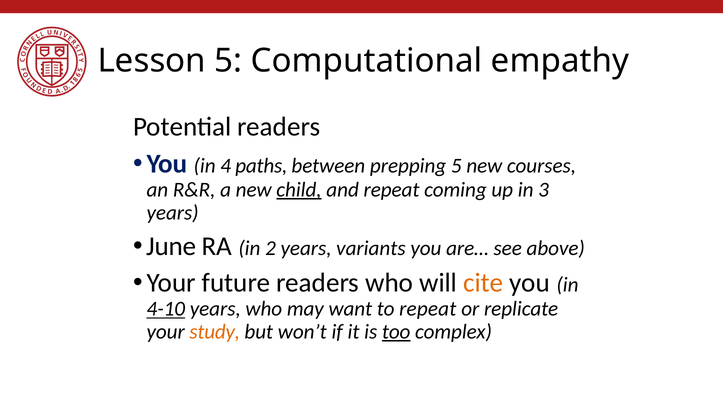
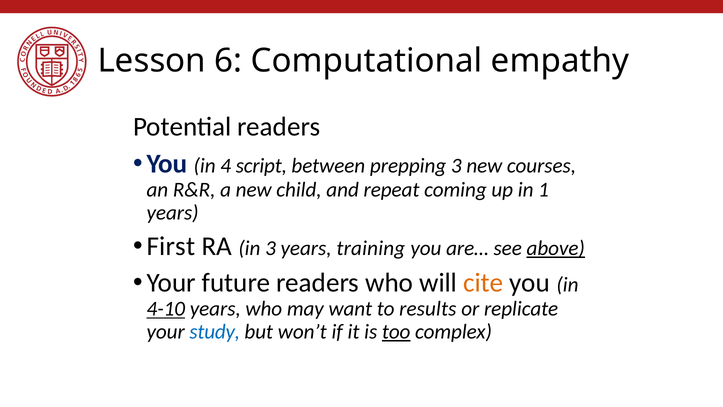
Lesson 5: 5 -> 6 (228, 61)
paths: paths -> script (261, 166)
prepping 5: 5 -> 3 (456, 166)
child underline: present -> none (299, 190)
3: 3 -> 1 (544, 190)
June: June -> First (171, 246)
in 2: 2 -> 3 (270, 248)
variants: variants -> training (371, 248)
above underline: none -> present (556, 248)
to repeat: repeat -> results (428, 309)
study colour: orange -> blue (215, 331)
